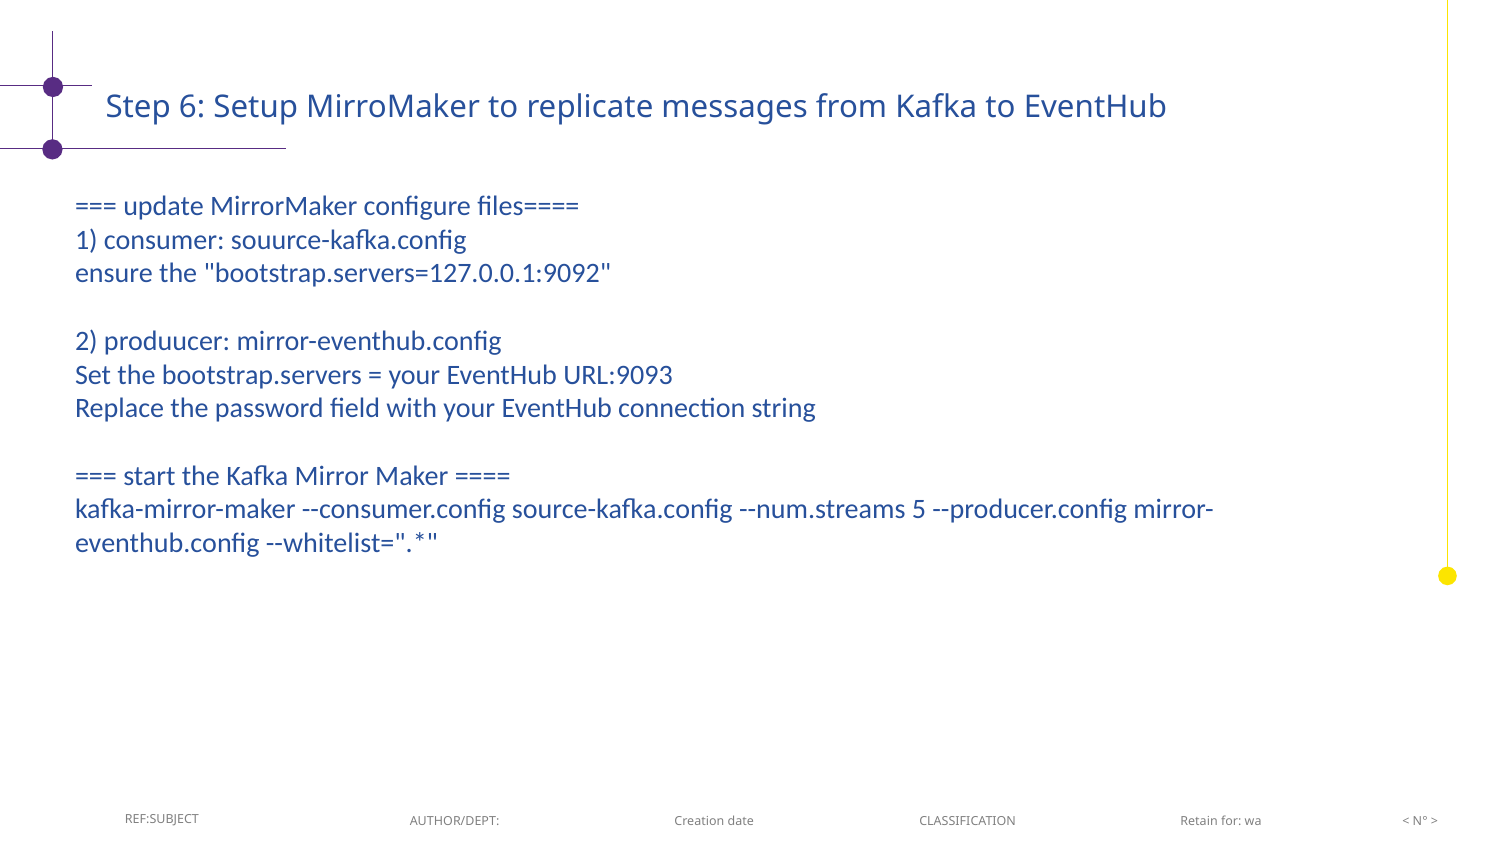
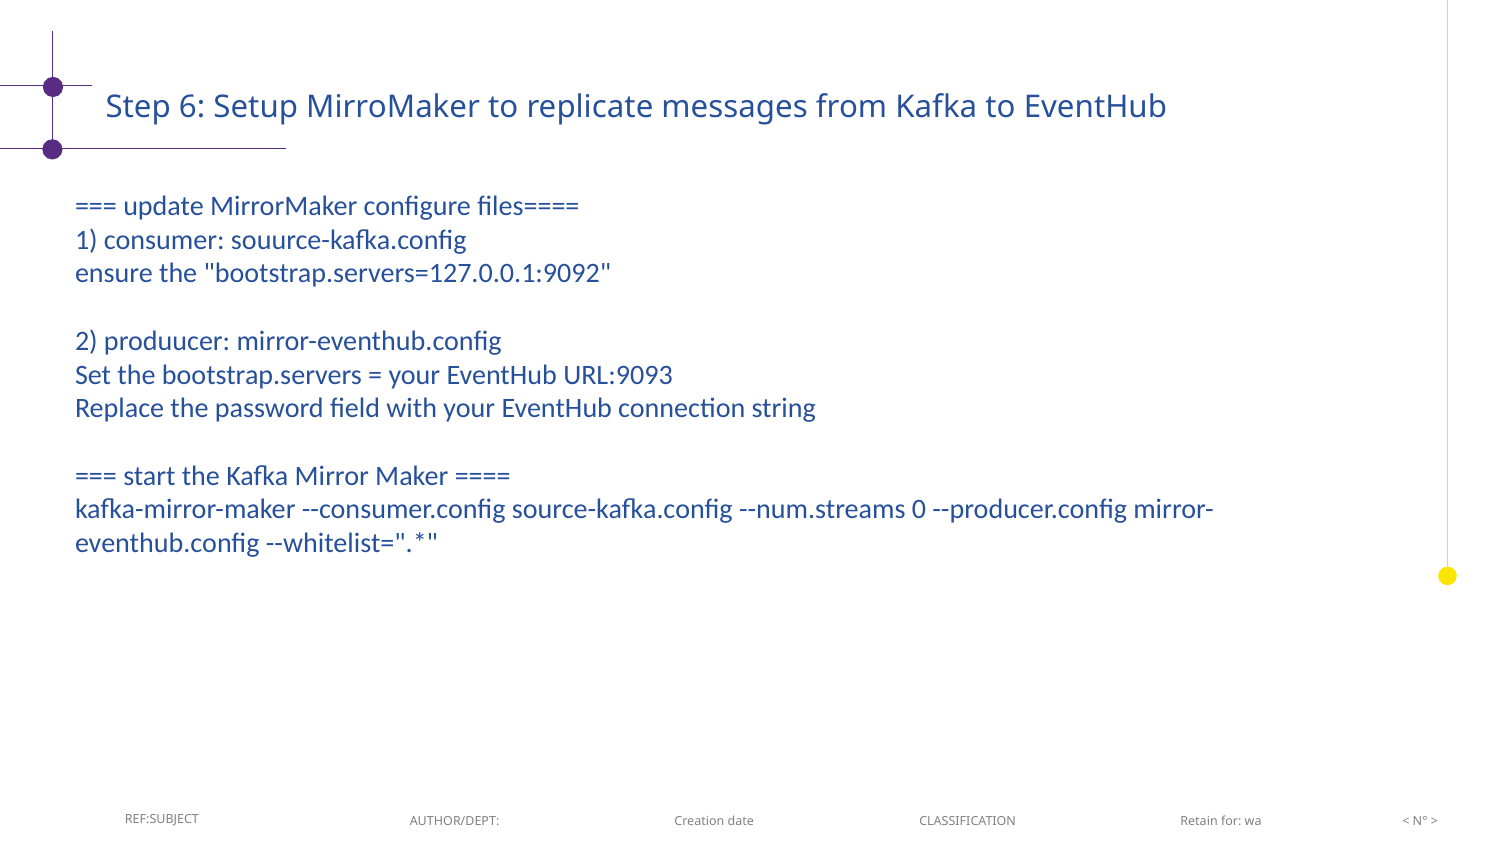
5: 5 -> 0 (919, 510)
